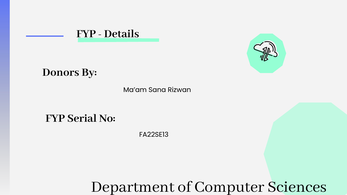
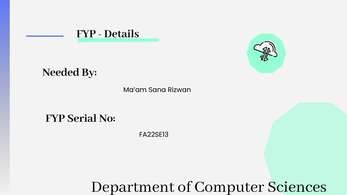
Donors: Donors -> Needed (61, 72)
